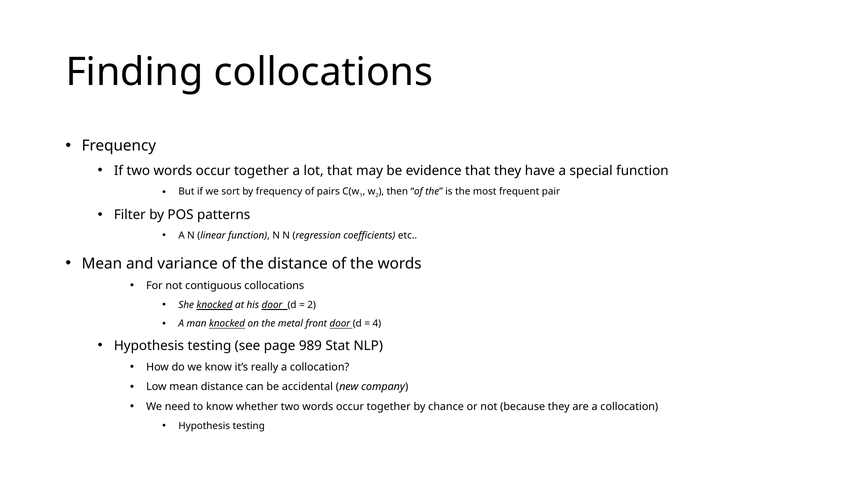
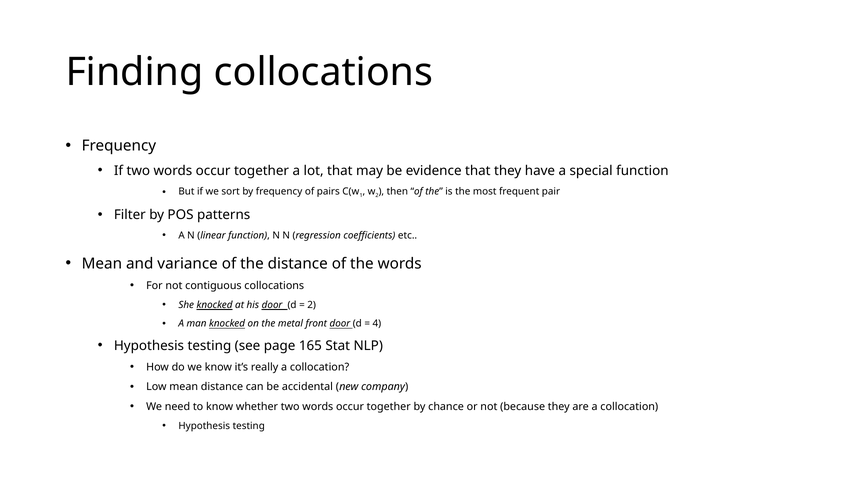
989: 989 -> 165 (310, 345)
